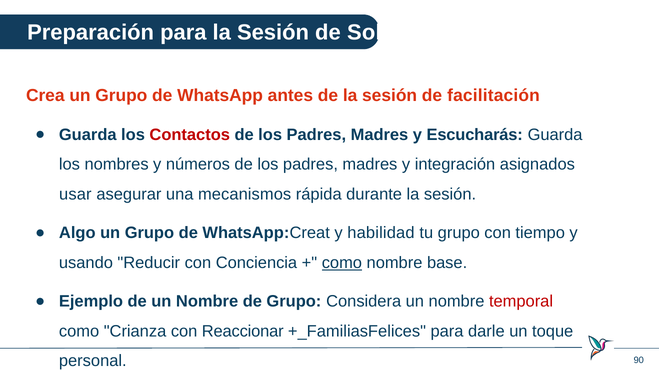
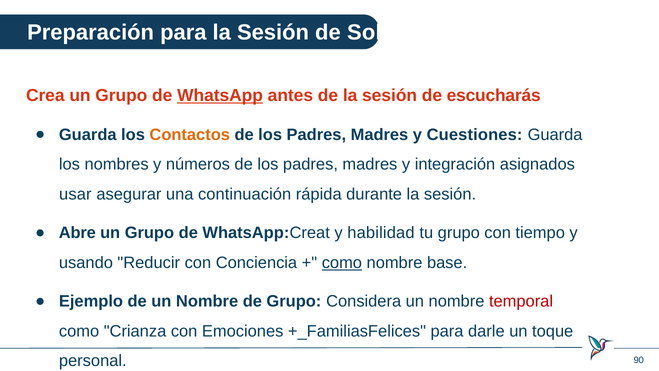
WhatsApp underline: none -> present (220, 95)
facilitación: facilitación -> escucharás (494, 95)
Contactos colour: red -> orange (190, 135)
Escucharás: Escucharás -> Cuestiones (475, 135)
mecanismos: mecanismos -> continuación (245, 194)
Algo: Algo -> Abre (77, 233)
Reaccionar: Reaccionar -> Emociones (243, 331)
